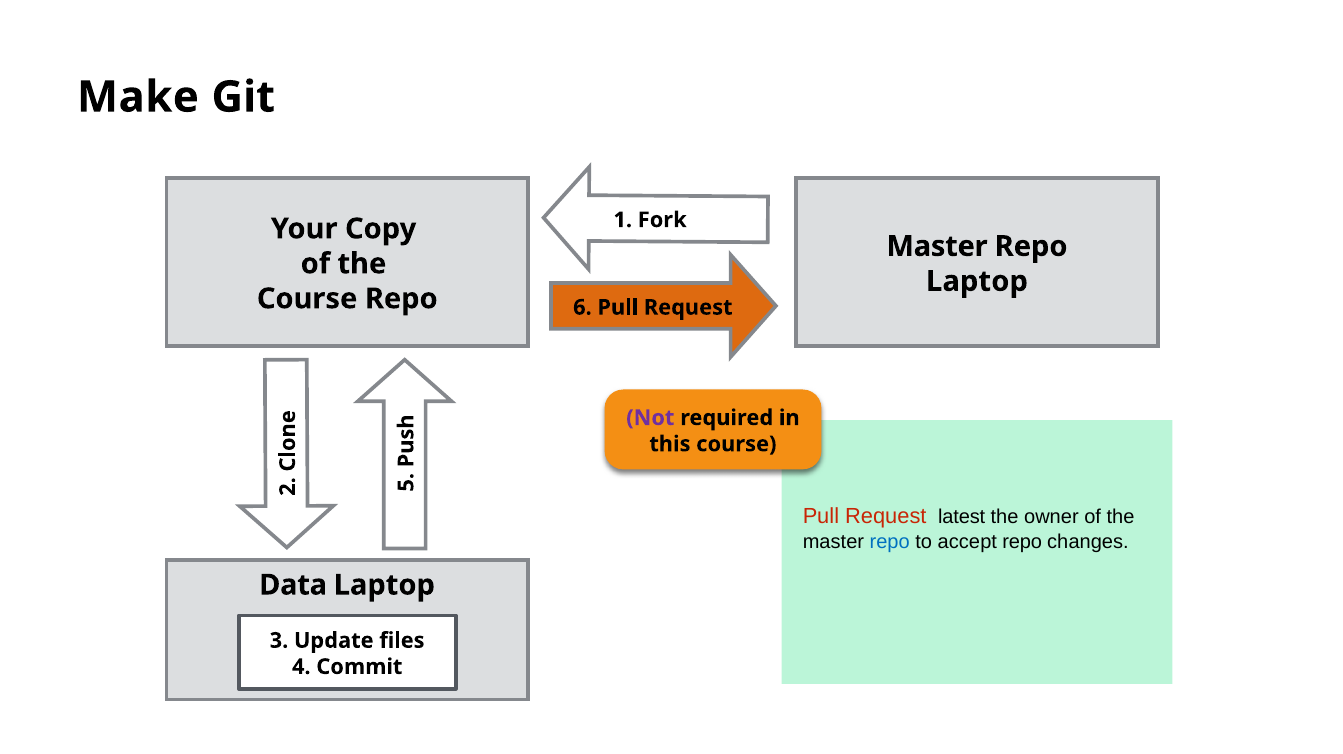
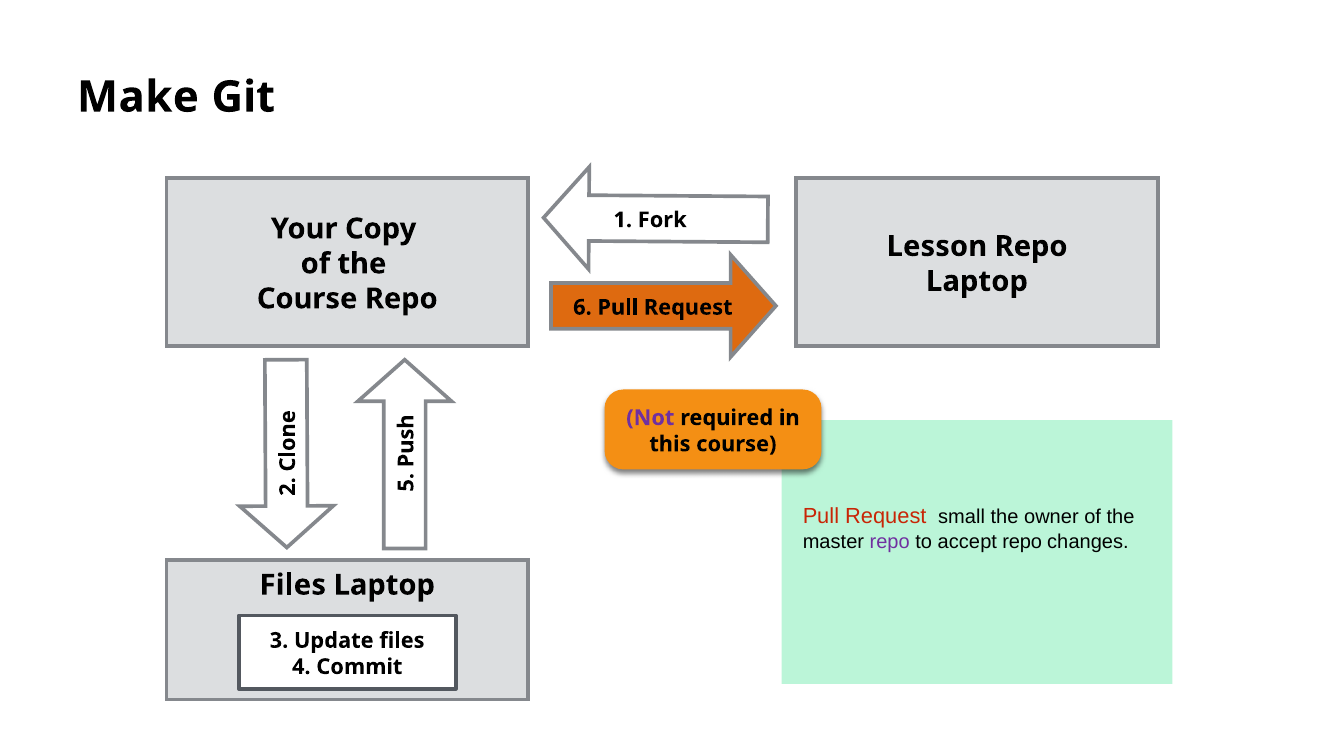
Master: Master -> Lesson (937, 246)
latest: latest -> small (962, 517)
repo colour: blue -> purple (890, 542)
Data: Data -> Files (293, 585)
